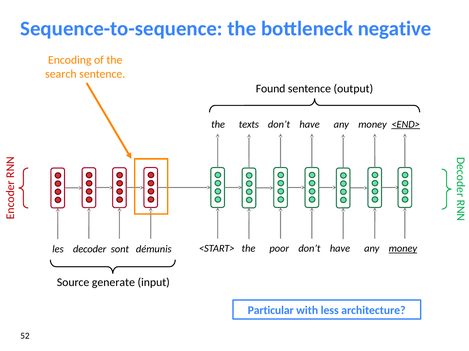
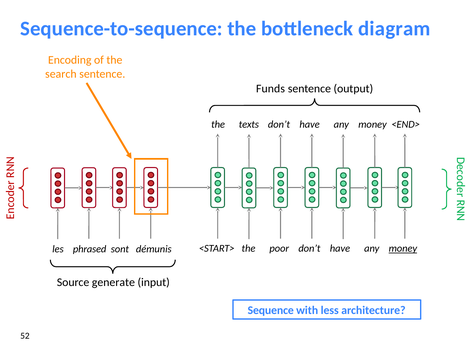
negative: negative -> diagram (394, 29)
Found: Found -> Funds (270, 89)
<END> underline: present -> none (406, 125)
decoder: decoder -> phrased (90, 249)
Particular: Particular -> Sequence (271, 311)
